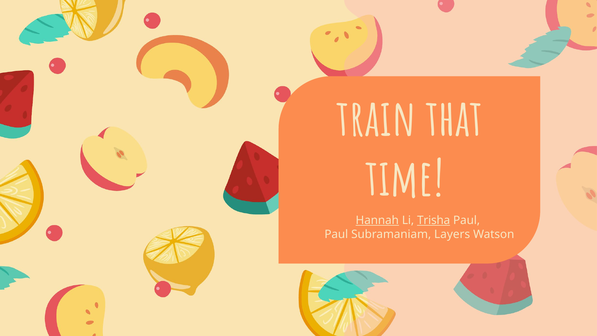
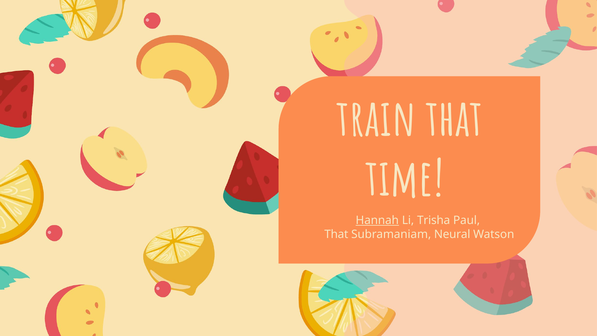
Trisha underline: present -> none (434, 220)
Paul: Paul -> That (336, 234)
Layers: Layers -> Neural (452, 234)
